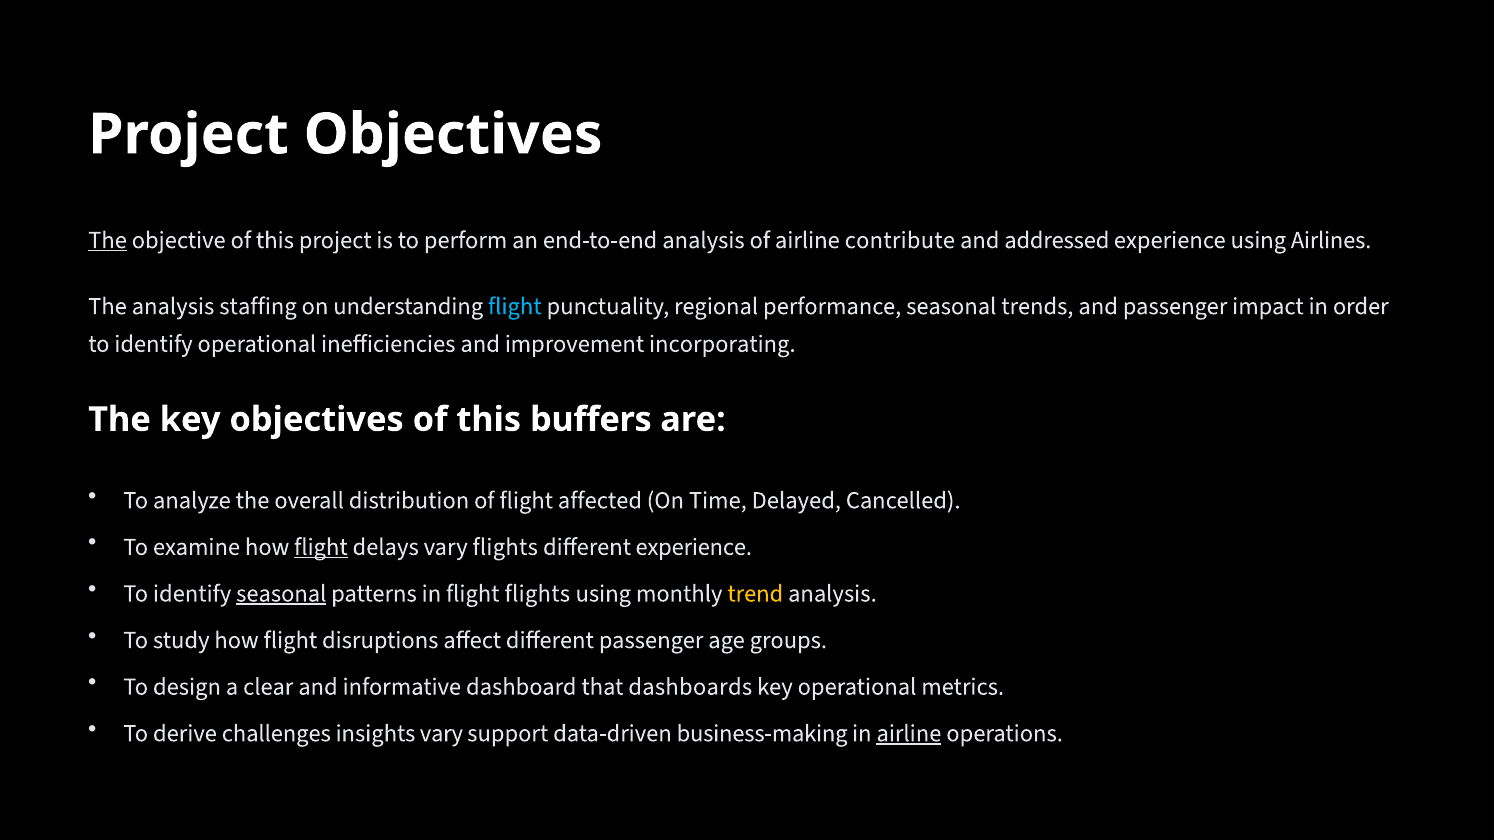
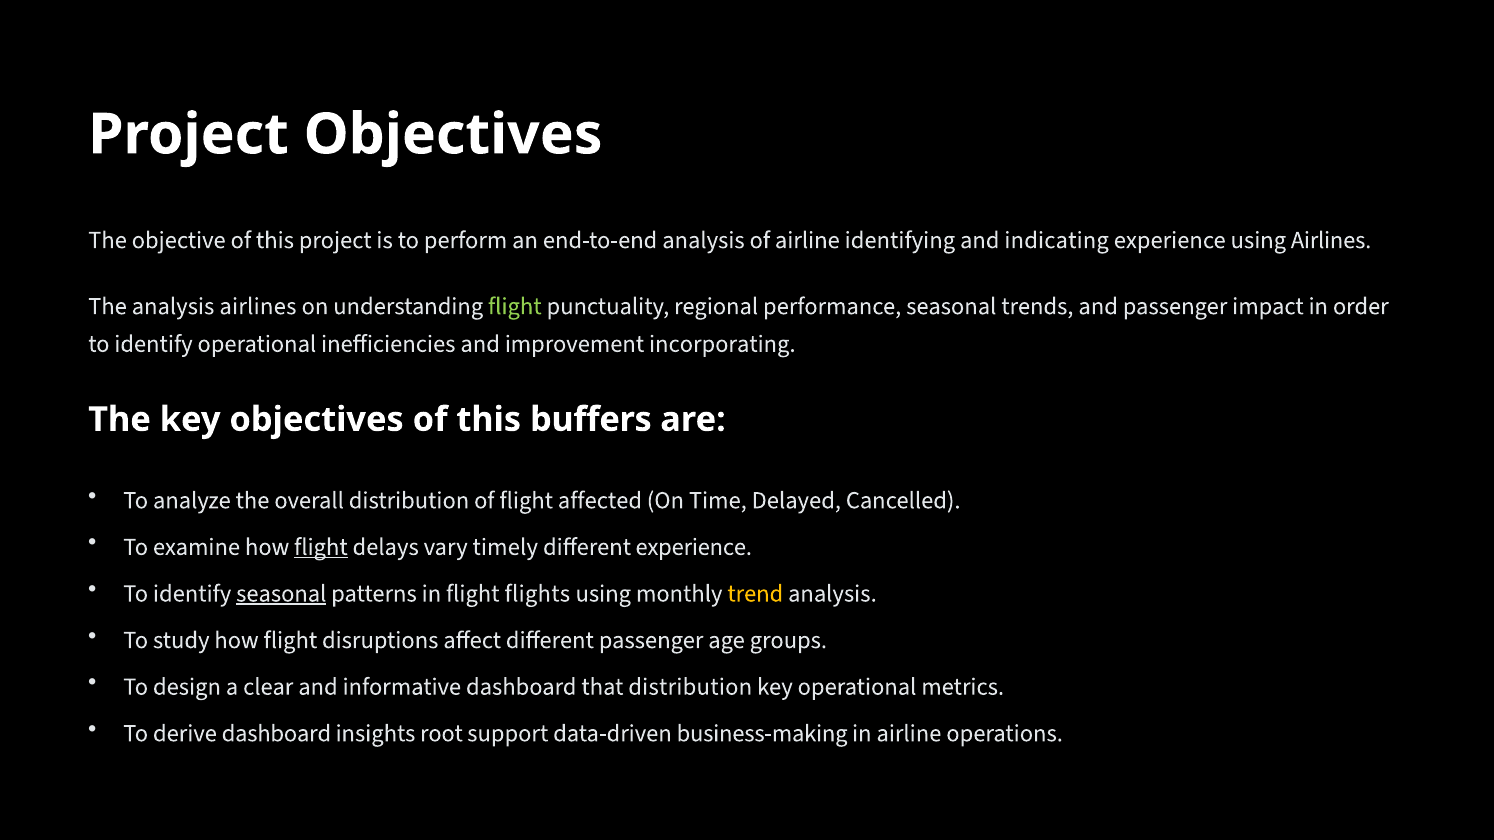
The underline: present -> none (108, 240)
contribute: contribute -> identifying (900, 240)
addressed: addressed -> indicating (1057, 240)
analysis staffing: staffing -> airlines (258, 306)
flight colour: light blue -> light green (515, 306)
vary flights: flights -> timely (505, 547)
that dashboards: dashboards -> distribution (690, 687)
derive challenges: challenges -> dashboard (276, 734)
insights vary: vary -> root (441, 734)
airline underline: present -> none (909, 734)
